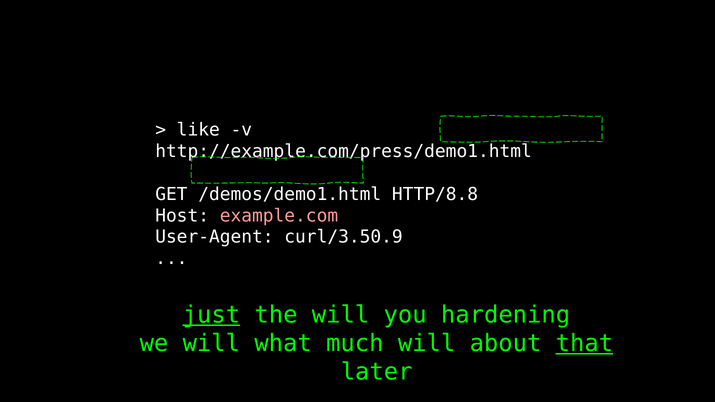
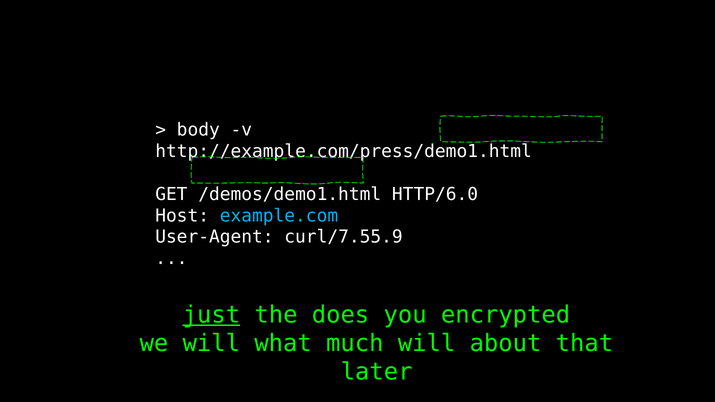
like: like -> body (198, 130)
HTTP/8.8: HTTP/8.8 -> HTTP/6.0 (435, 194)
example.com colour: pink -> light blue (279, 216)
curl/3.50.9: curl/3.50.9 -> curl/7.55.9 (344, 237)
the will: will -> does (341, 315)
hardening: hardening -> encrypted (506, 315)
that underline: present -> none (584, 344)
